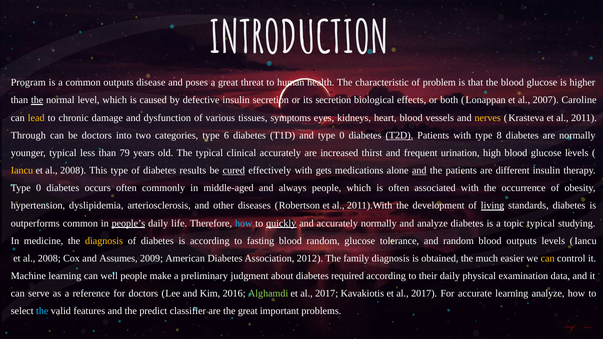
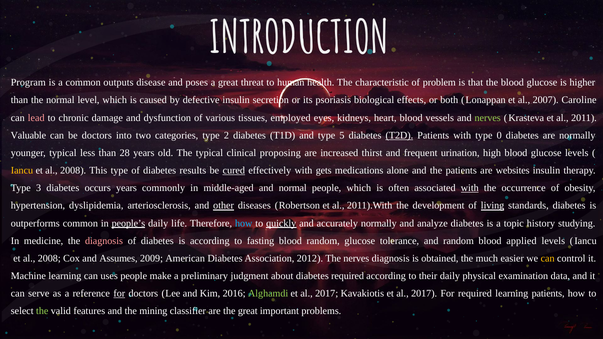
the underline: present -> none (37, 100)
its secretion: secretion -> psoriasis (333, 100)
lead colour: yellow -> pink (36, 118)
symptoms: symptoms -> employed (291, 118)
nerves colour: yellow -> light green (488, 118)
Through: Through -> Valuable (28, 135)
6: 6 -> 2 (226, 135)
and type 0: 0 -> 5 (342, 135)
8: 8 -> 0 (499, 135)
79: 79 -> 28 (125, 153)
clinical accurately: accurately -> proposing (280, 153)
and underline: present -> none (419, 171)
different: different -> websites (513, 171)
0: 0 -> 3 (39, 188)
occurs often: often -> years (127, 188)
and always: always -> normal (293, 188)
with underline: none -> present (470, 188)
other underline: none -> present (224, 206)
topic typical: typical -> history (541, 223)
diagnosis colour: yellow -> pink (104, 241)
blood outputs: outputs -> applied (522, 241)
The family: family -> nerves (356, 259)
well: well -> uses (109, 276)
for underline: none -> present (119, 294)
For accurate: accurate -> required (475, 294)
learning analyze: analyze -> patients (548, 294)
the colour: light blue -> light green (42, 311)
predict: predict -> mining (153, 311)
